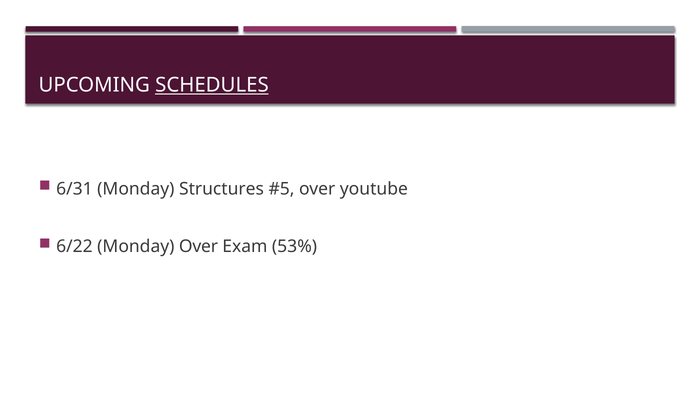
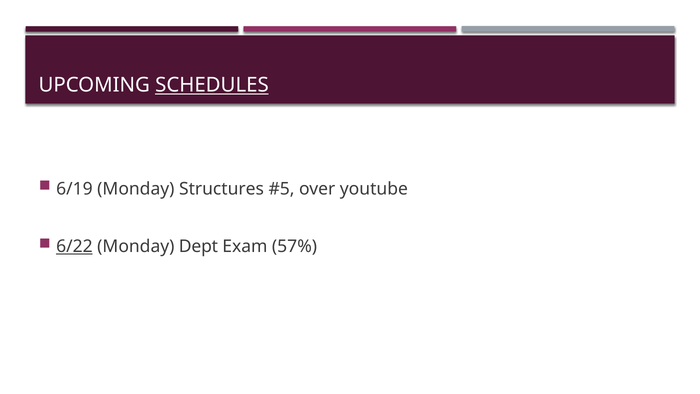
6/31: 6/31 -> 6/19 (74, 189)
6/22 underline: none -> present (74, 246)
Monday Over: Over -> Dept (198, 246)
53%: 53% -> 57% (295, 246)
